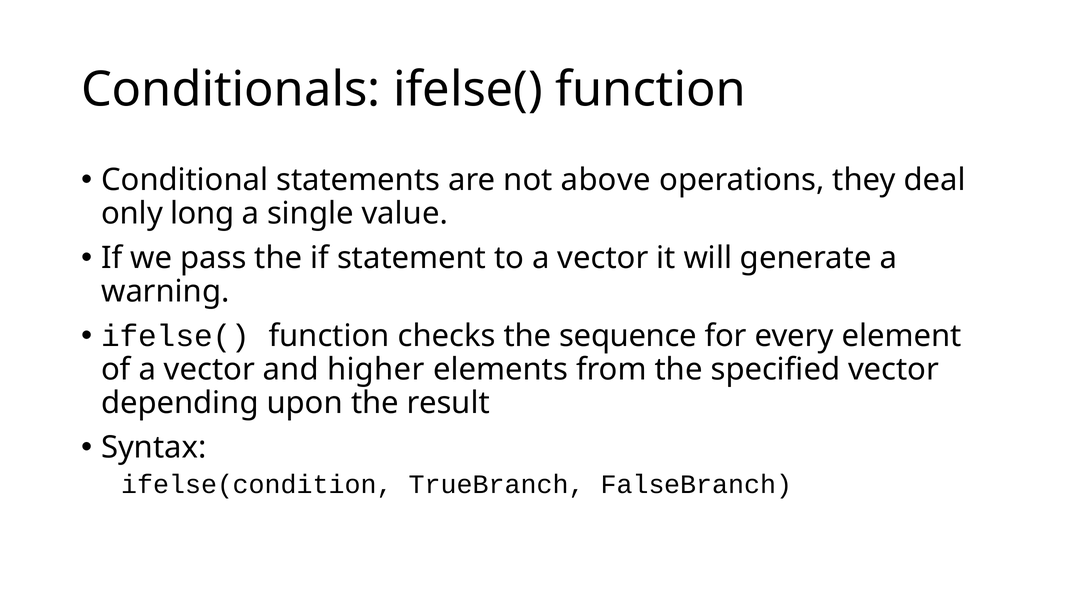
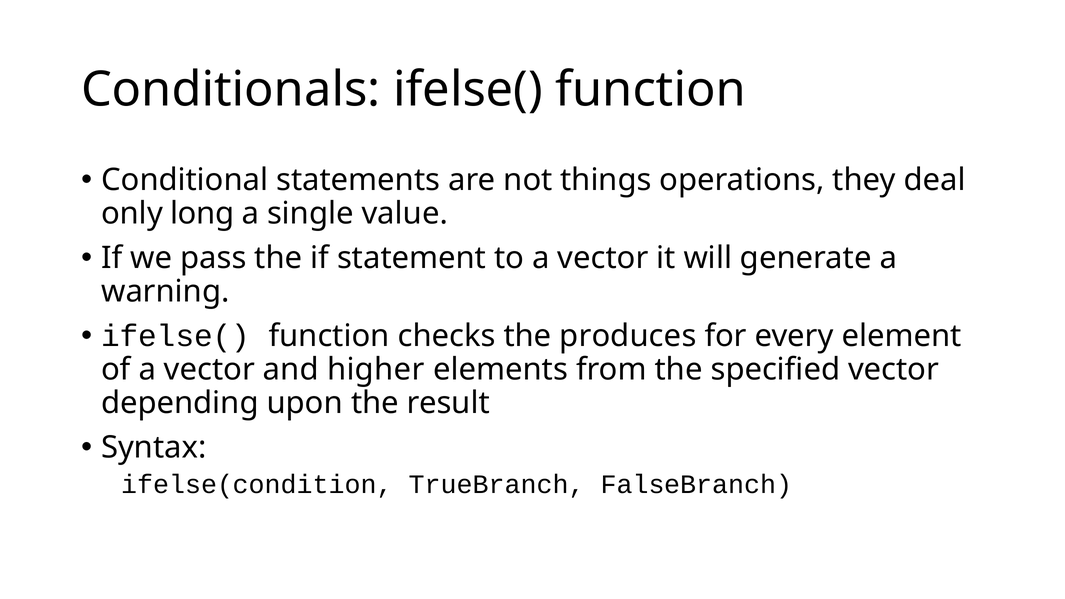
above: above -> things (606, 180)
sequence: sequence -> produces (628, 336)
